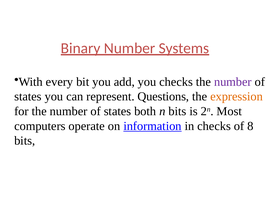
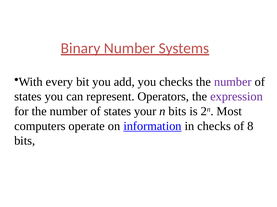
Questions: Questions -> Operators (163, 97)
expression colour: orange -> purple (237, 97)
both: both -> your (145, 112)
